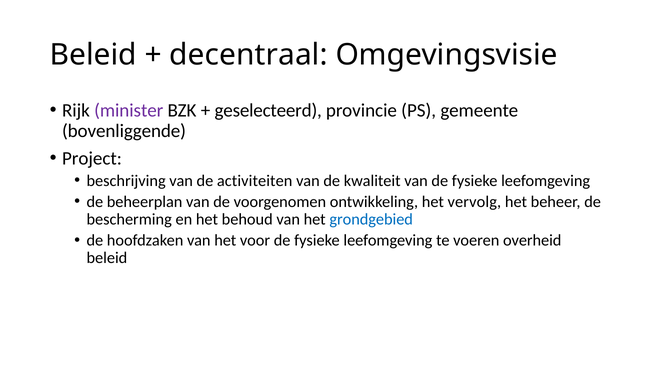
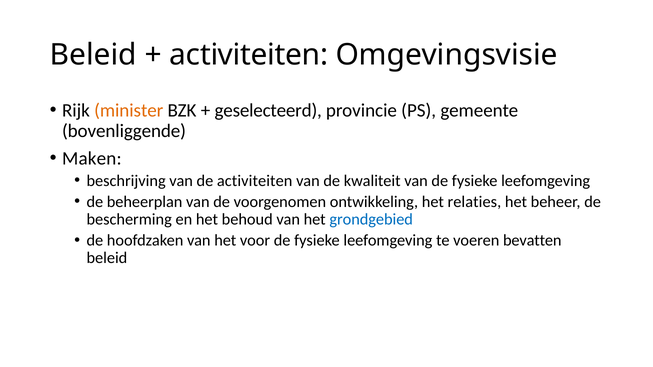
decentraal: decentraal -> activiteiten (249, 55)
minister colour: purple -> orange (129, 110)
Project: Project -> Maken (92, 158)
vervolg: vervolg -> relaties (474, 202)
overheid: overheid -> bevatten (532, 241)
